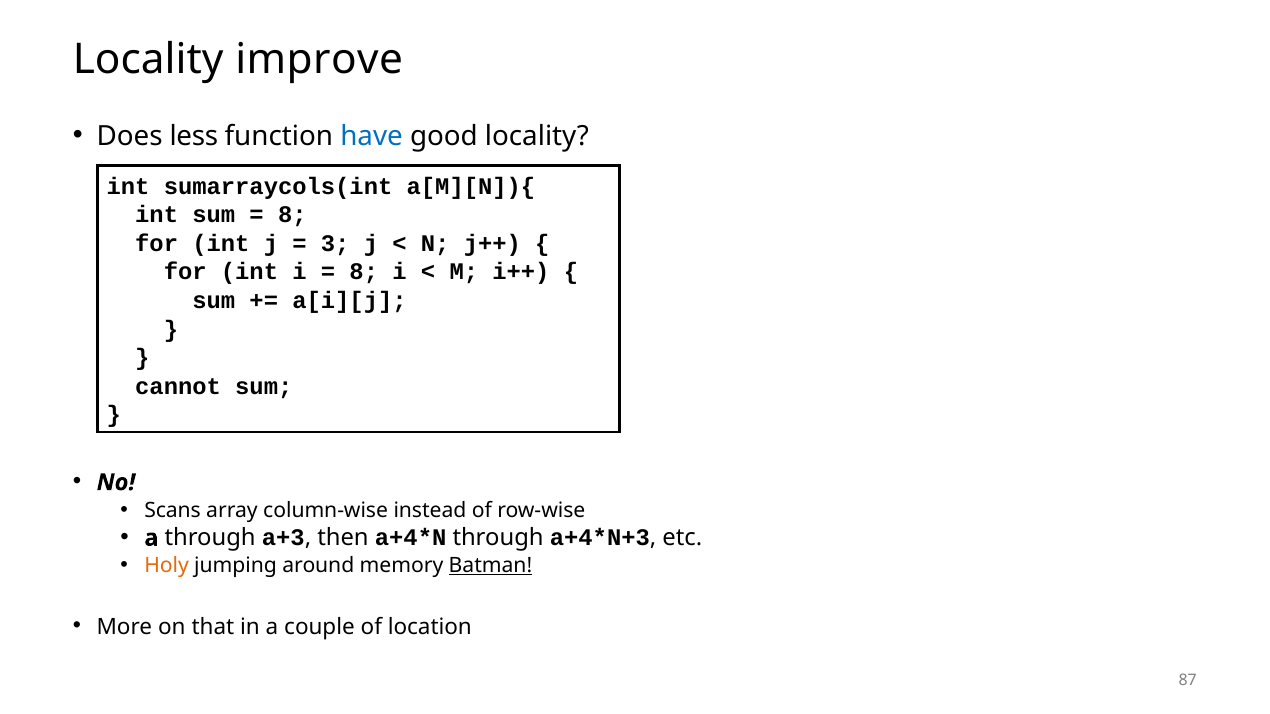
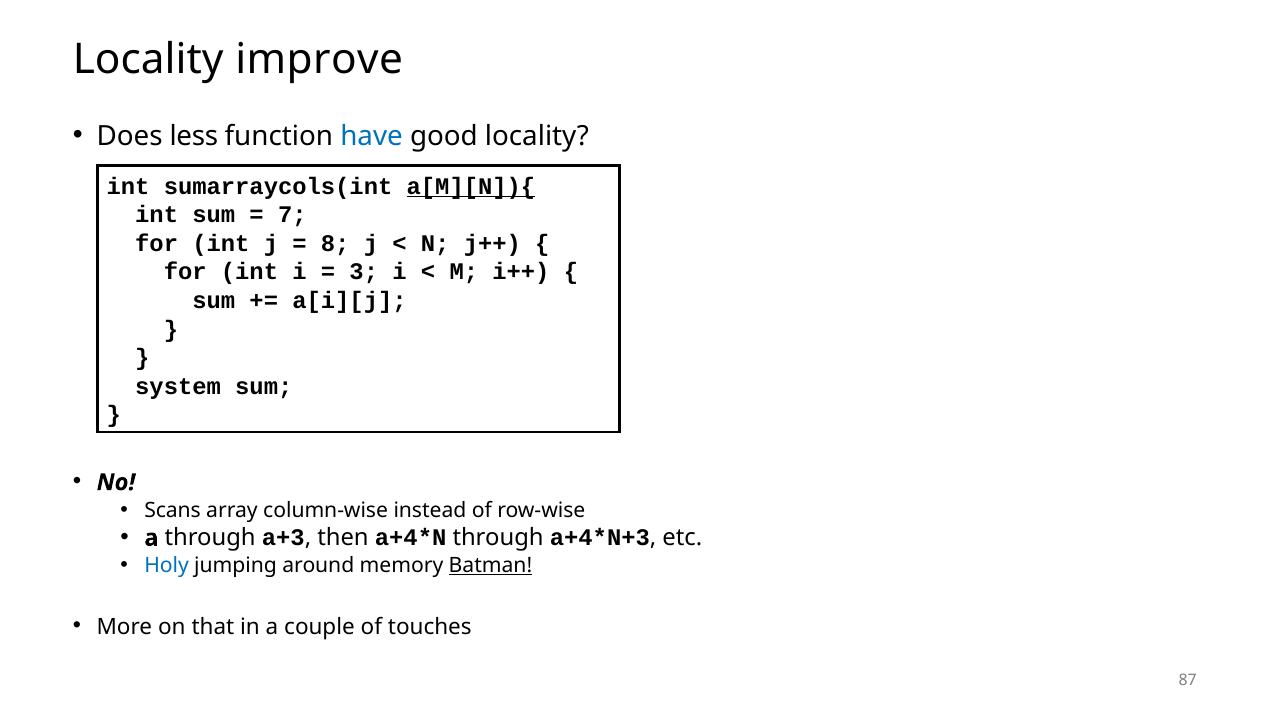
a[M][N]){ underline: none -> present (471, 187)
8: 8 -> 7 (292, 215)
3: 3 -> 8 (335, 244)
8: 8 -> 3 (364, 272)
cannot: cannot -> system (178, 387)
Holy colour: orange -> blue (167, 566)
location: location -> touches (430, 627)
